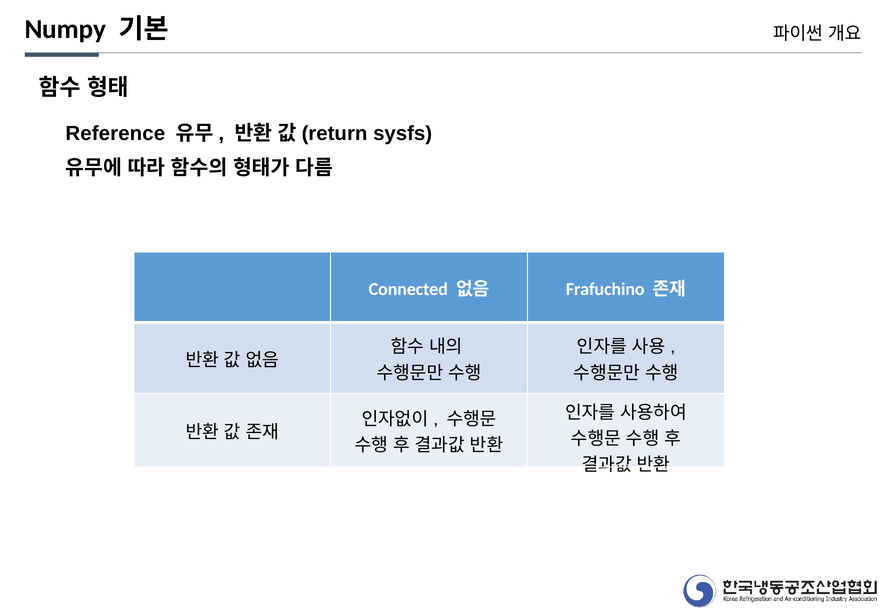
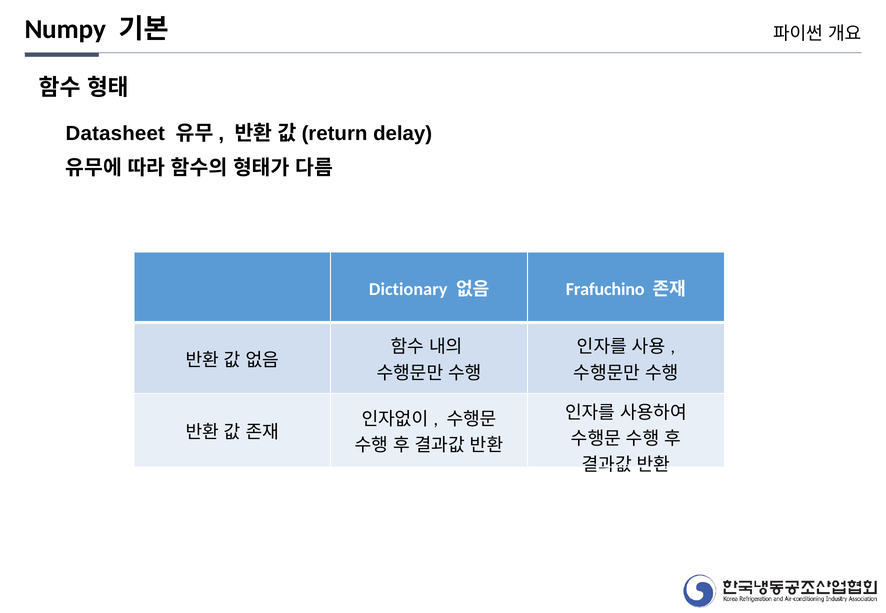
Reference: Reference -> Datasheet (115, 134)
sysfs: sysfs -> delay (403, 134)
Connected: Connected -> Dictionary (408, 289)
